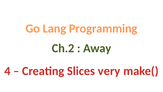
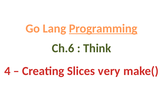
Programming underline: none -> present (103, 28)
Ch.2: Ch.2 -> Ch.6 (63, 48)
Away: Away -> Think (97, 48)
